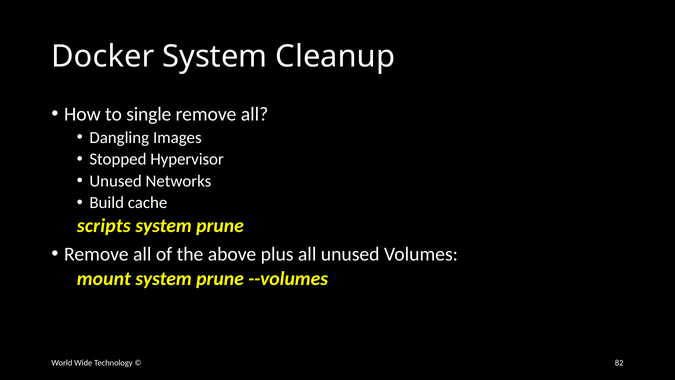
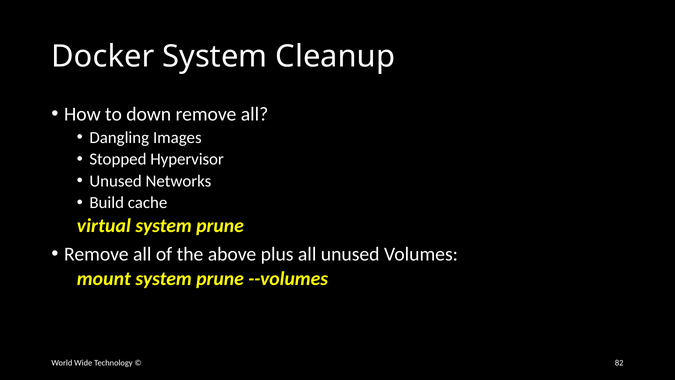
single: single -> down (149, 114)
scripts: scripts -> virtual (104, 226)
